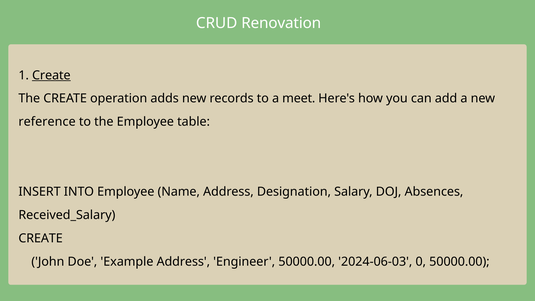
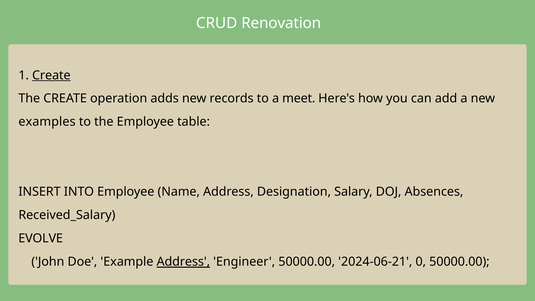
reference: reference -> examples (47, 122)
CREATE: CREATE -> EVOLVE (41, 238)
Address underline: none -> present (183, 262)
2024-06-03: 2024-06-03 -> 2024-06-21 (375, 262)
